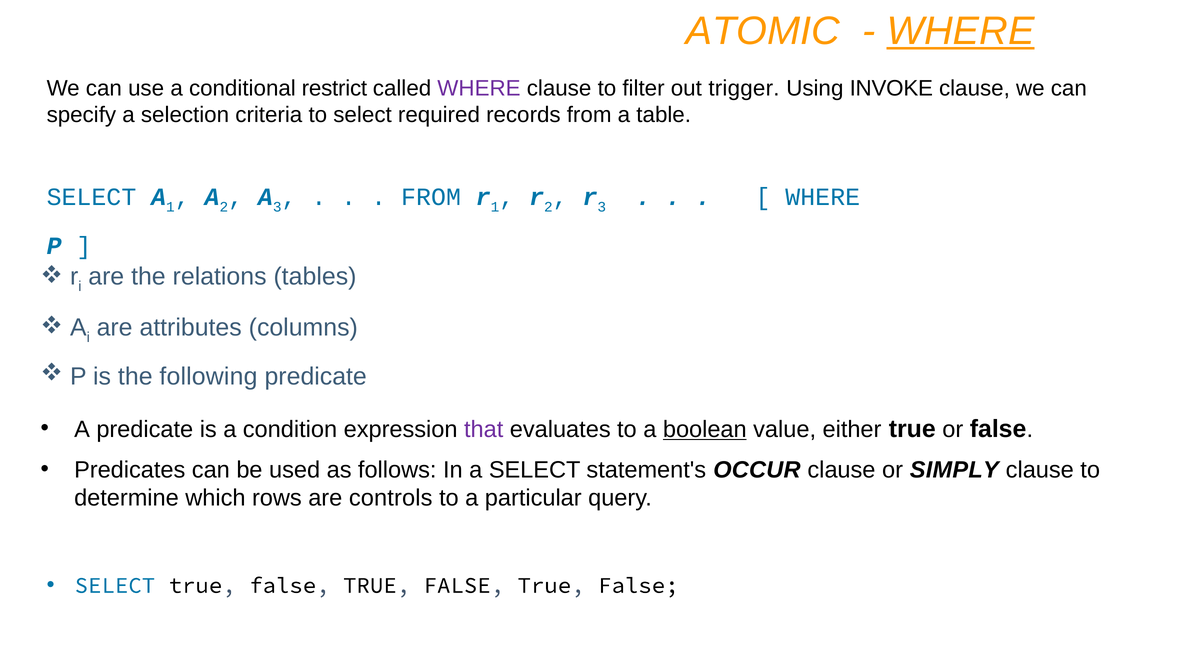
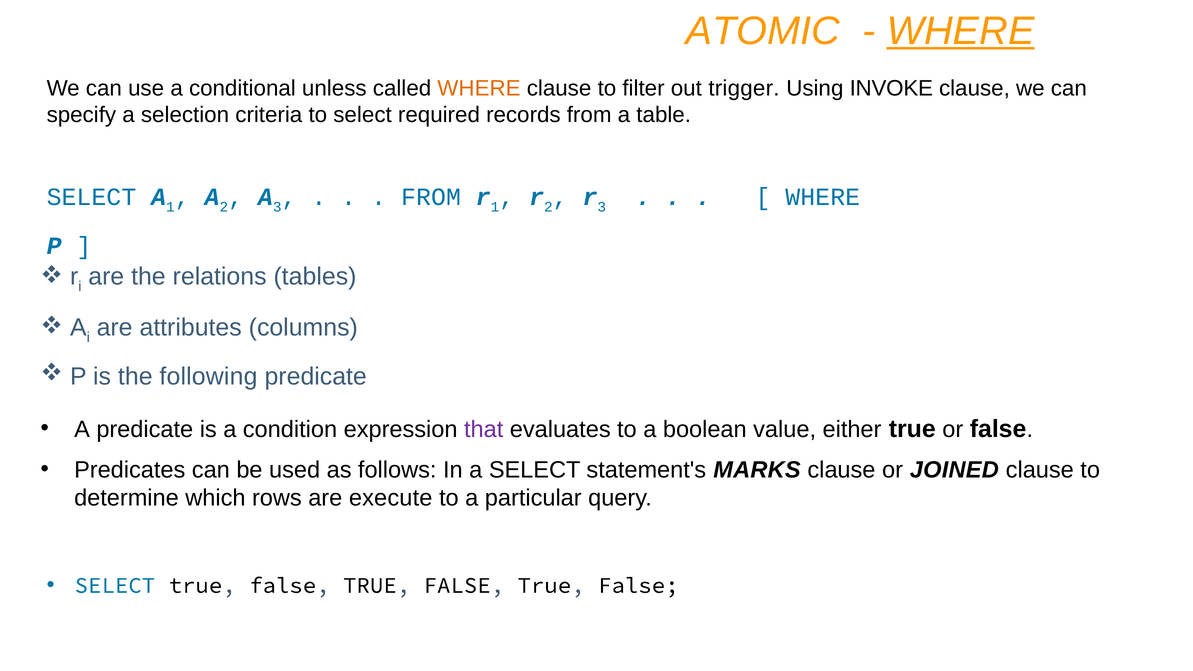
restrict: restrict -> unless (334, 88)
WHERE colour: purple -> orange (479, 88)
boolean underline: present -> none (705, 429)
OCCUR: OCCUR -> MARKS (757, 470)
SIMPLY: SIMPLY -> JOINED (954, 470)
controls: controls -> execute (391, 498)
